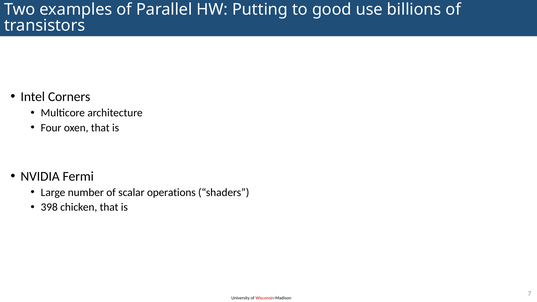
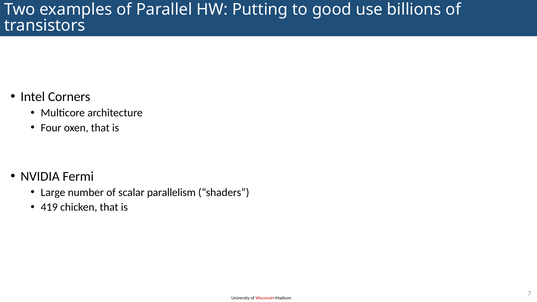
operations: operations -> parallelism (171, 192)
398: 398 -> 419 (49, 207)
